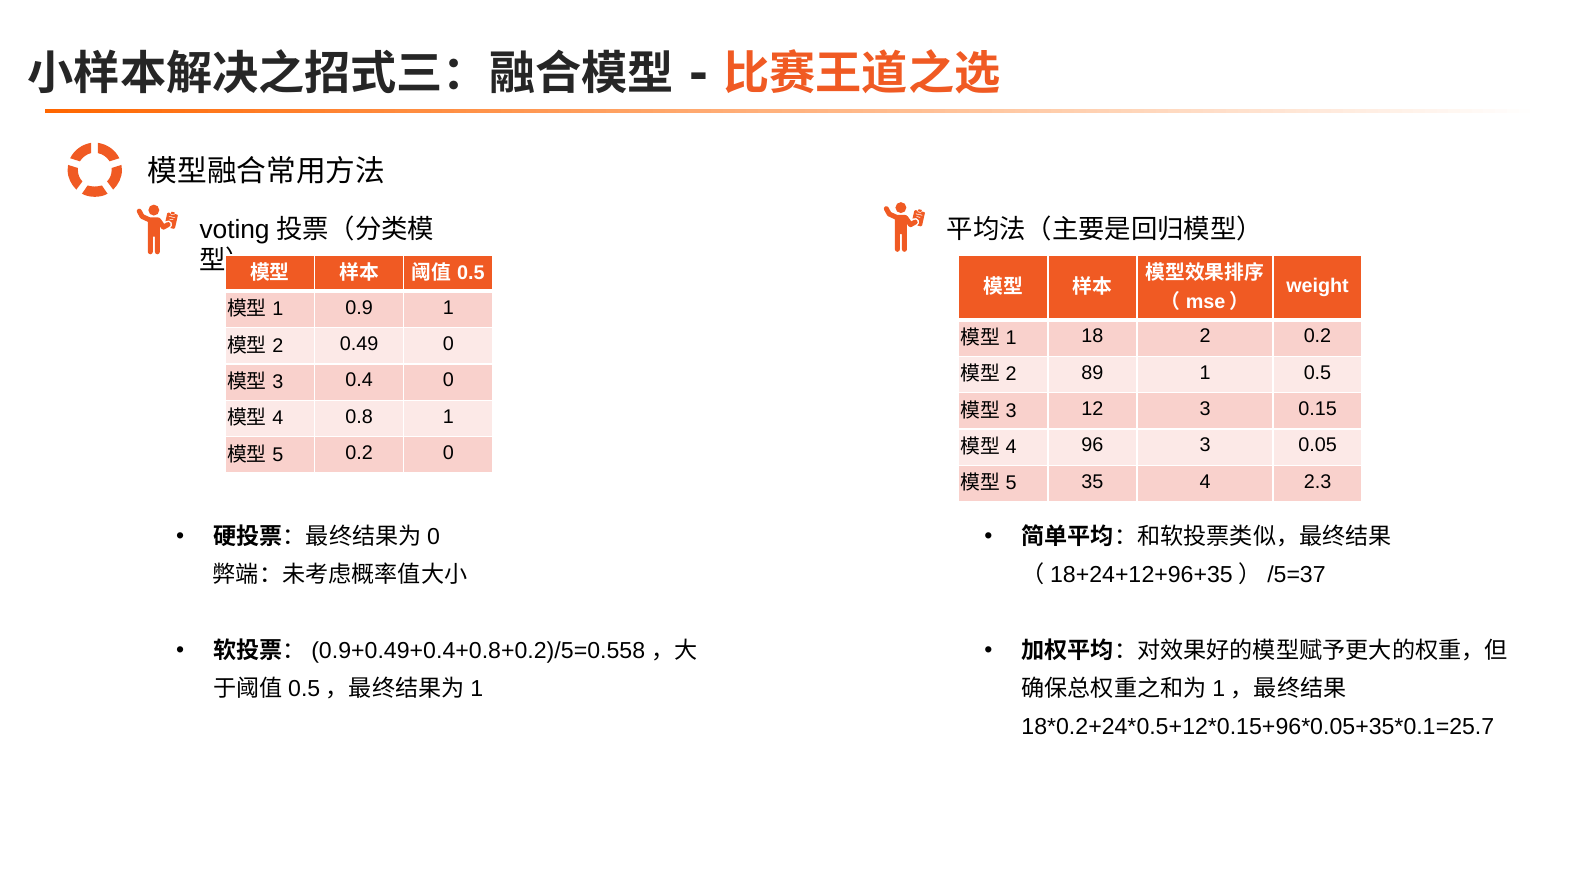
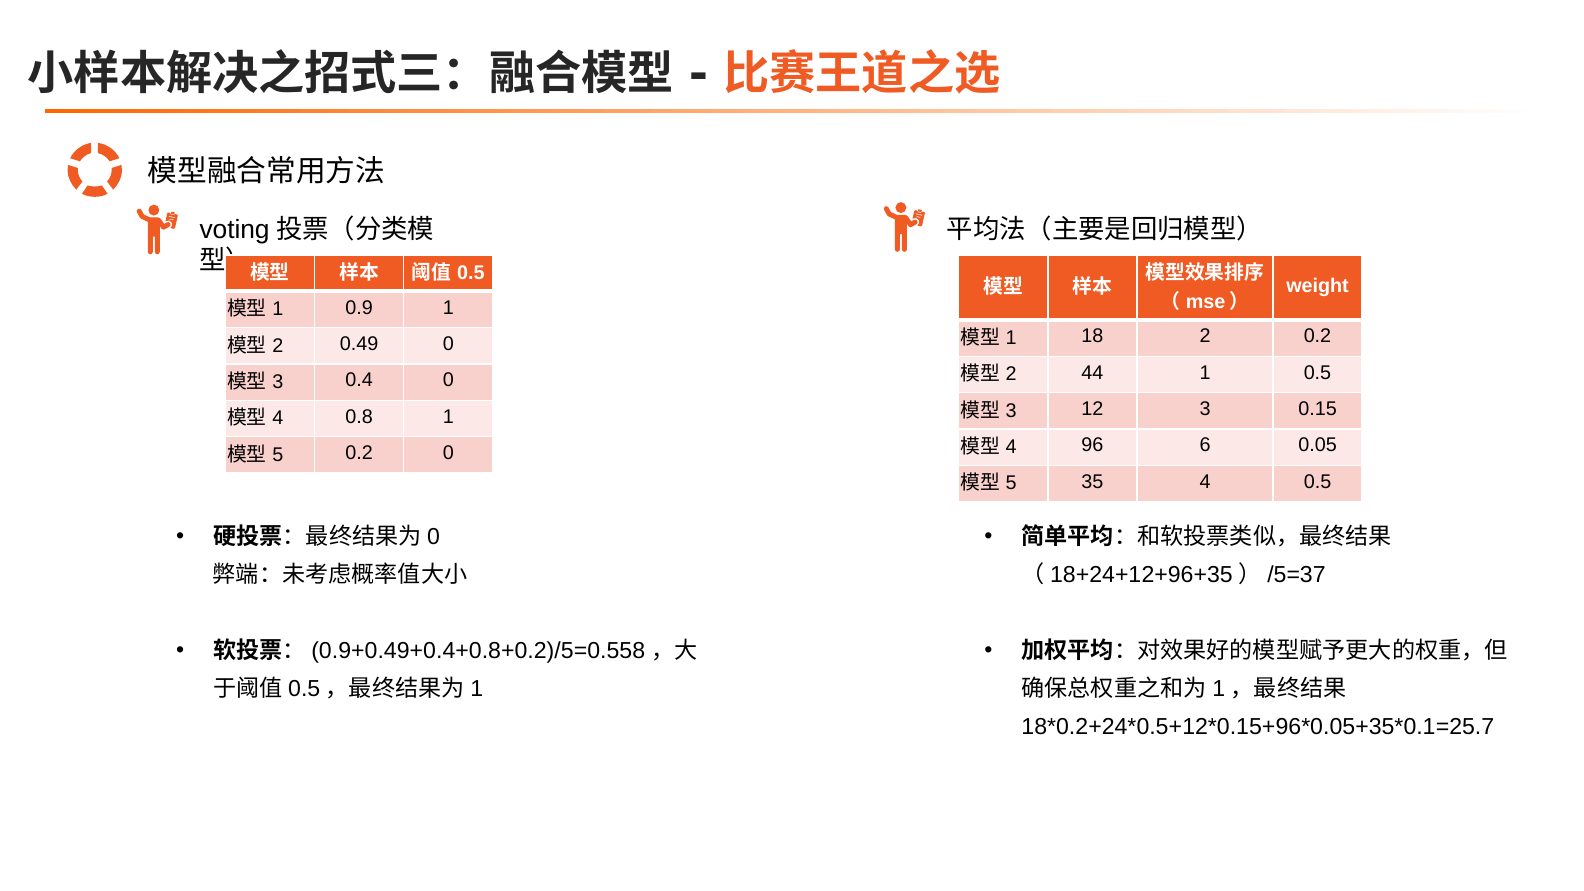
89: 89 -> 44 (1092, 373)
96 3: 3 -> 6 (1205, 445)
4 2.3: 2.3 -> 0.5 (1318, 482)
